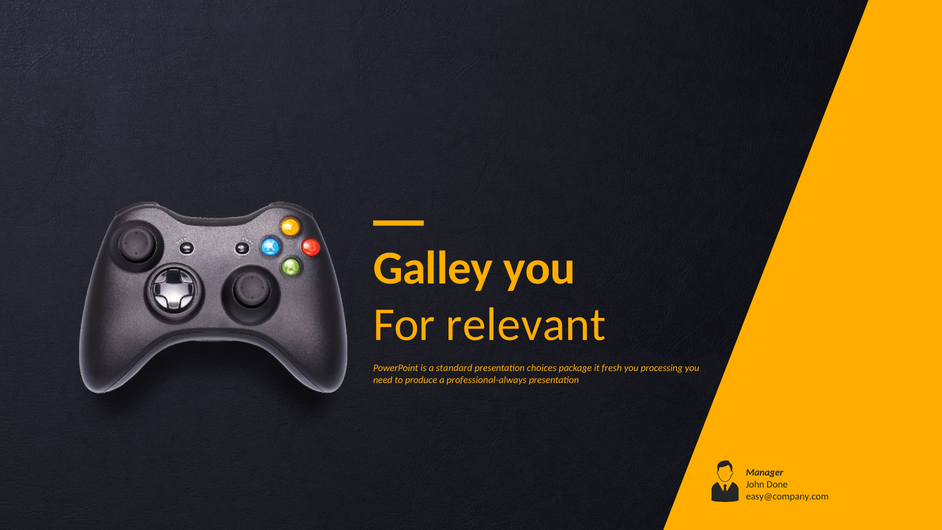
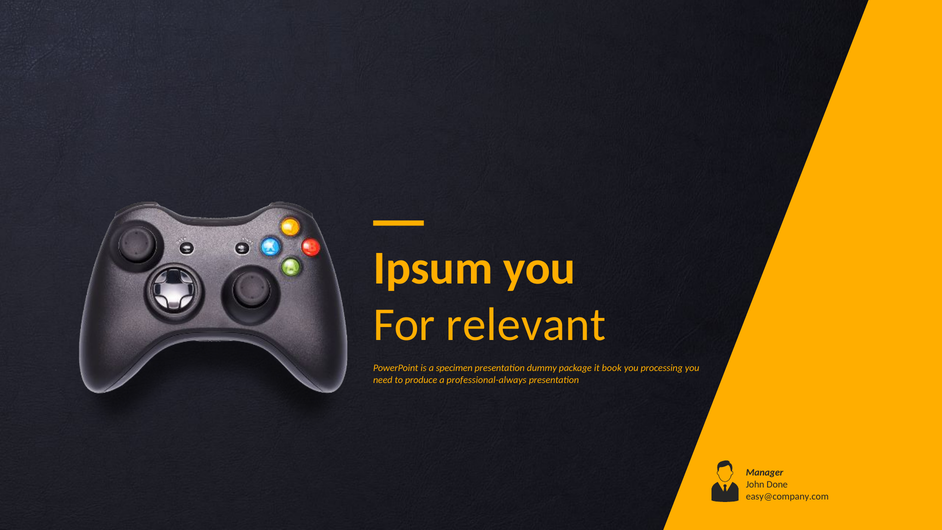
Galley: Galley -> Ipsum (433, 268)
standard: standard -> specimen (454, 368)
choices: choices -> dummy (542, 368)
fresh: fresh -> book (612, 368)
